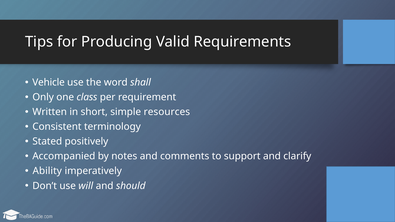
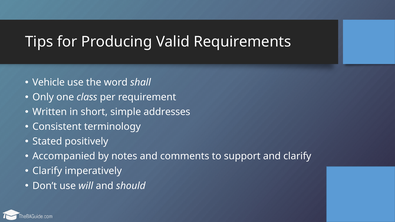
resources: resources -> addresses (167, 112)
Ability: Ability -> Clarify (47, 171)
